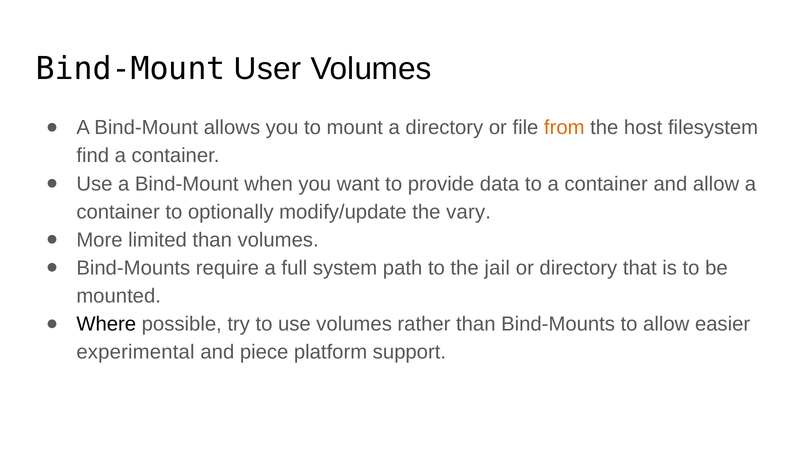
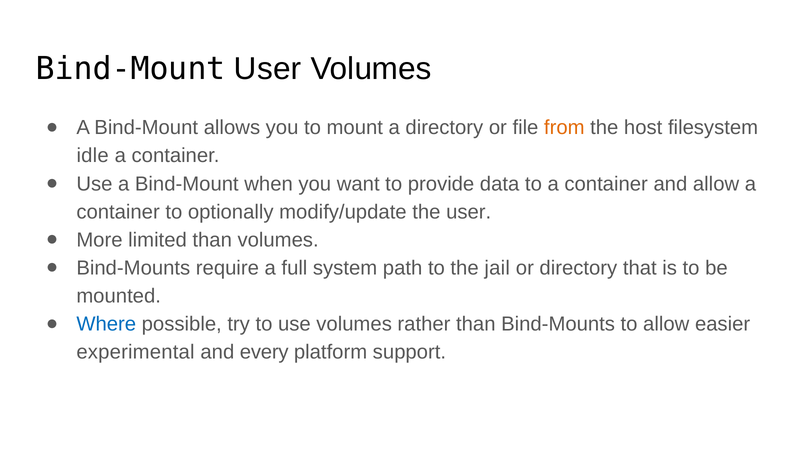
find: find -> idle (93, 156)
the vary: vary -> user (469, 212)
Where colour: black -> blue (106, 324)
piece: piece -> every (264, 352)
